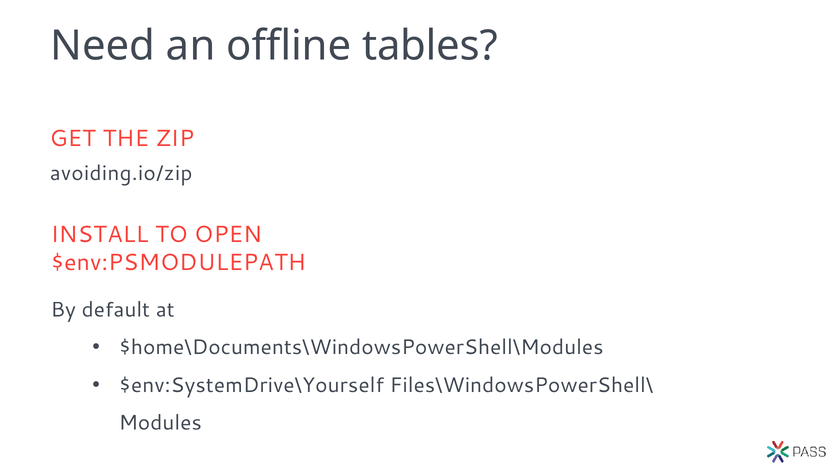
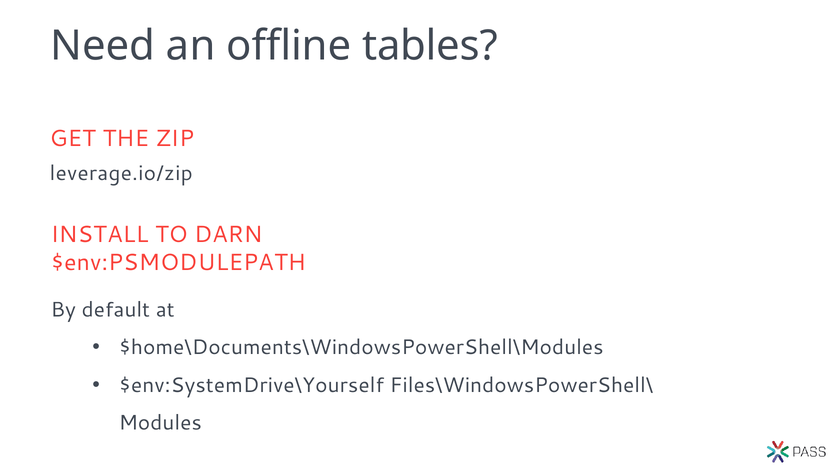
avoiding.io/zip: avoiding.io/zip -> leverage.io/zip (121, 173)
OPEN: OPEN -> DARN (228, 234)
